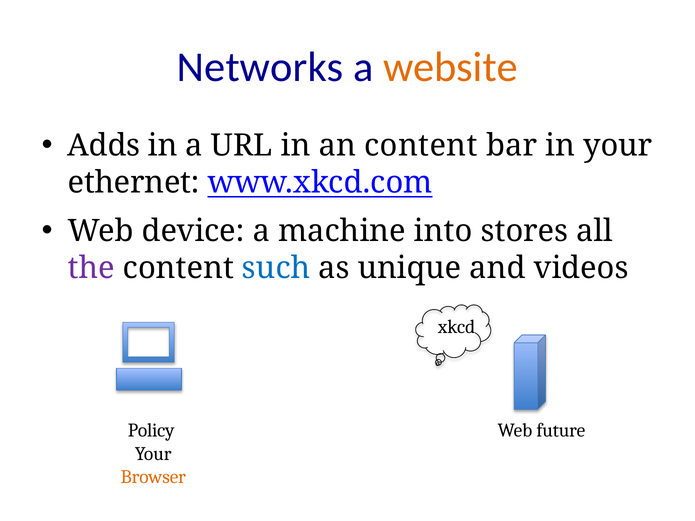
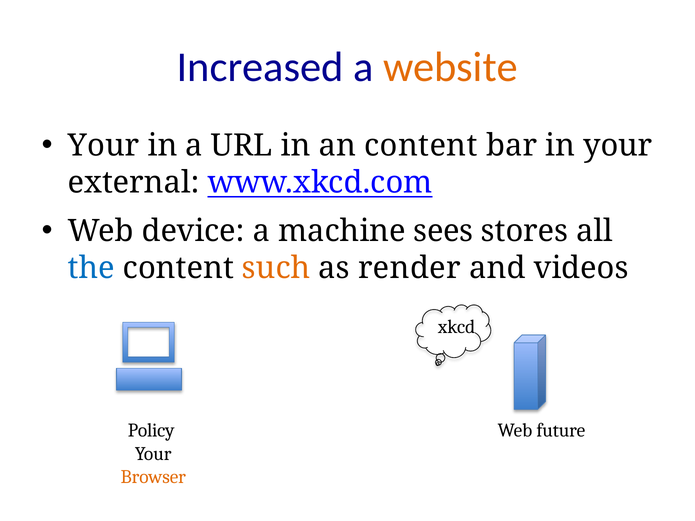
Networks: Networks -> Increased (260, 67)
Adds: Adds -> Your (104, 146)
ethernet: ethernet -> external (134, 183)
into: into -> sees (443, 231)
the colour: purple -> blue (91, 268)
such colour: blue -> orange (276, 268)
unique: unique -> render (409, 268)
